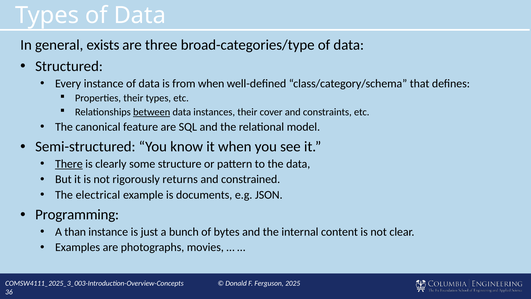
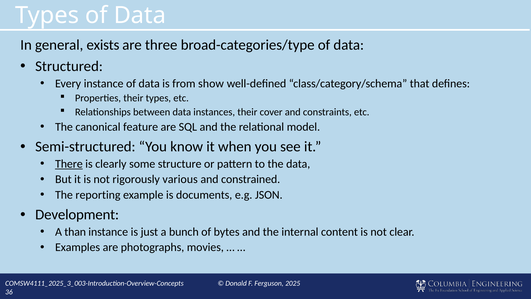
from when: when -> show (211, 83)
between underline: present -> none (152, 112)
returns: returns -> various (180, 179)
electrical: electrical -> reporting (98, 195)
Programming: Programming -> Development (77, 215)
